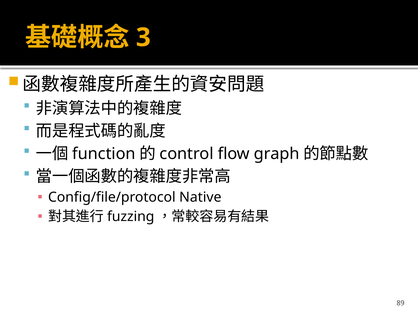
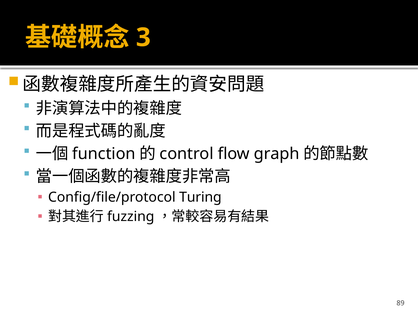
Native: Native -> Turing (200, 198)
